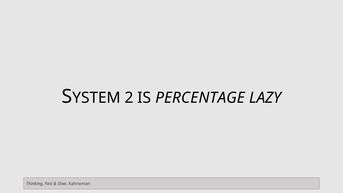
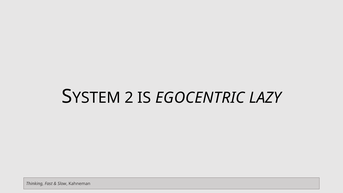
PERCENTAGE: PERCENTAGE -> EGOCENTRIC (200, 98)
